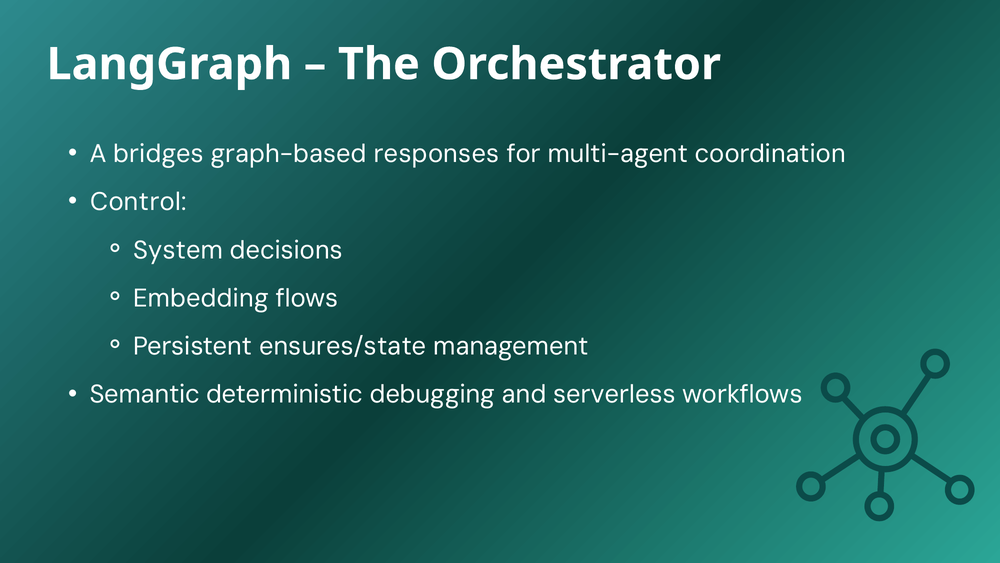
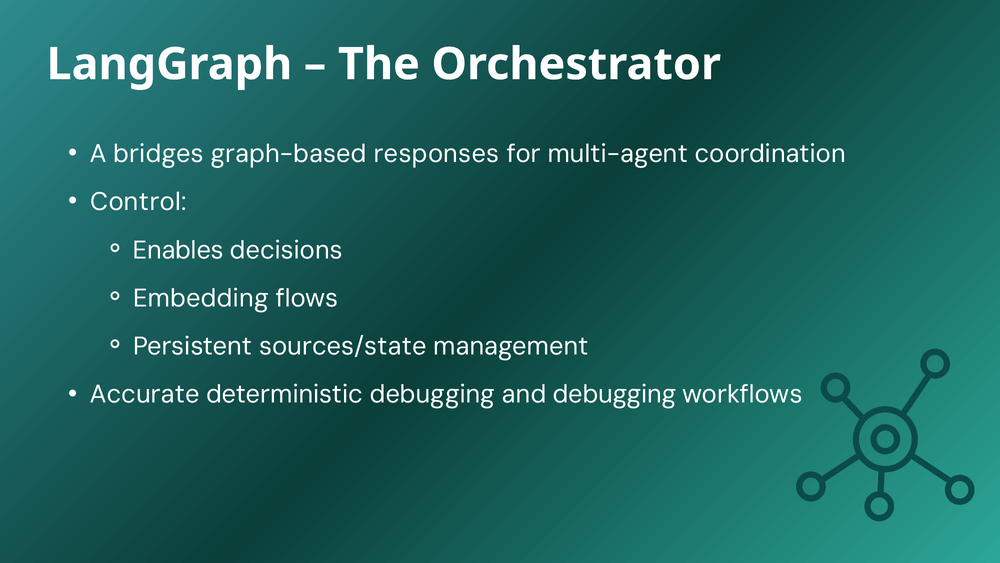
System: System -> Enables (178, 250)
ensures/state: ensures/state -> sources/state (343, 346)
Semantic: Semantic -> Accurate (145, 394)
and serverless: serverless -> debugging (615, 394)
